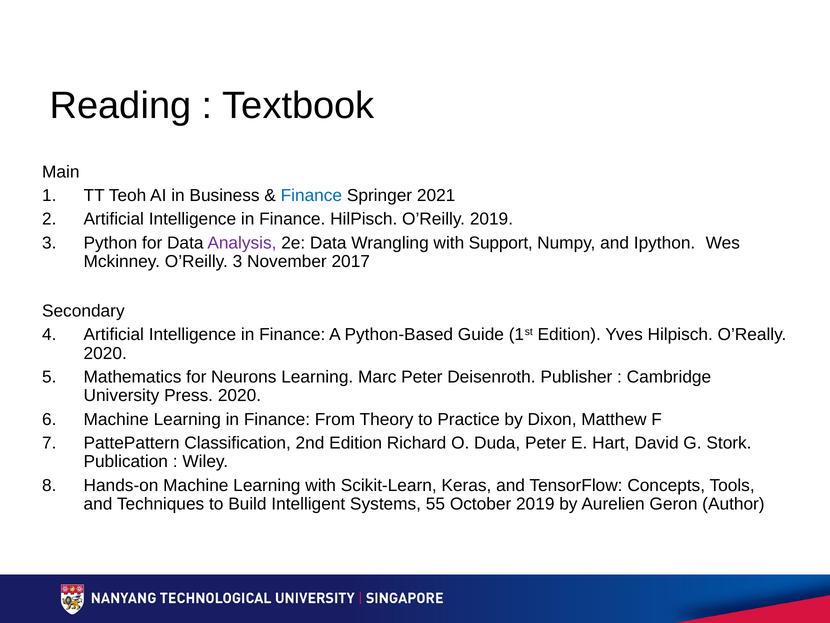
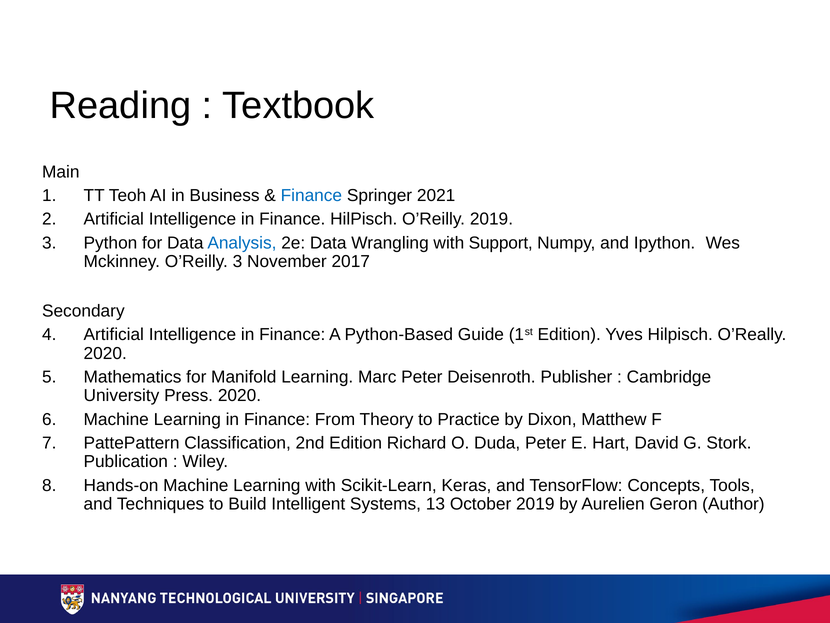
Analysis colour: purple -> blue (242, 243)
Neurons: Neurons -> Manifold (244, 377)
55: 55 -> 13 (435, 504)
